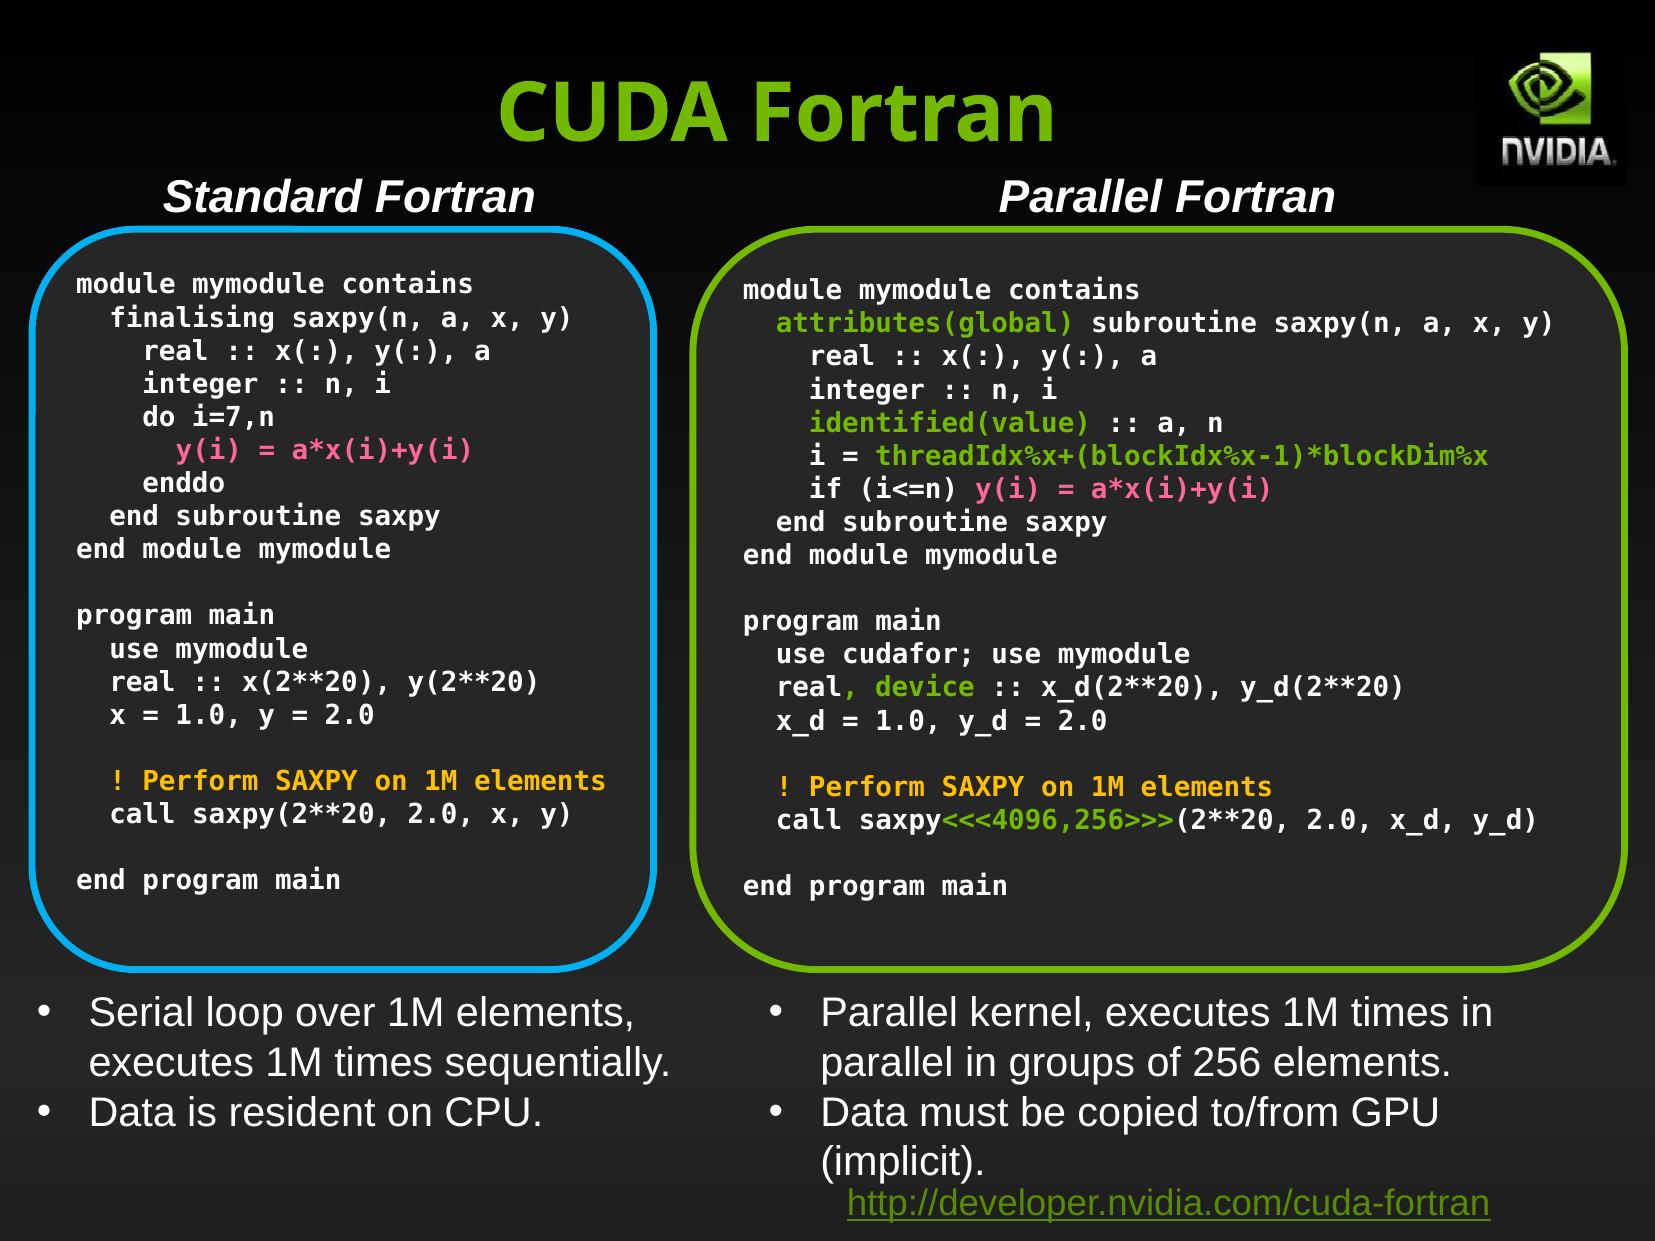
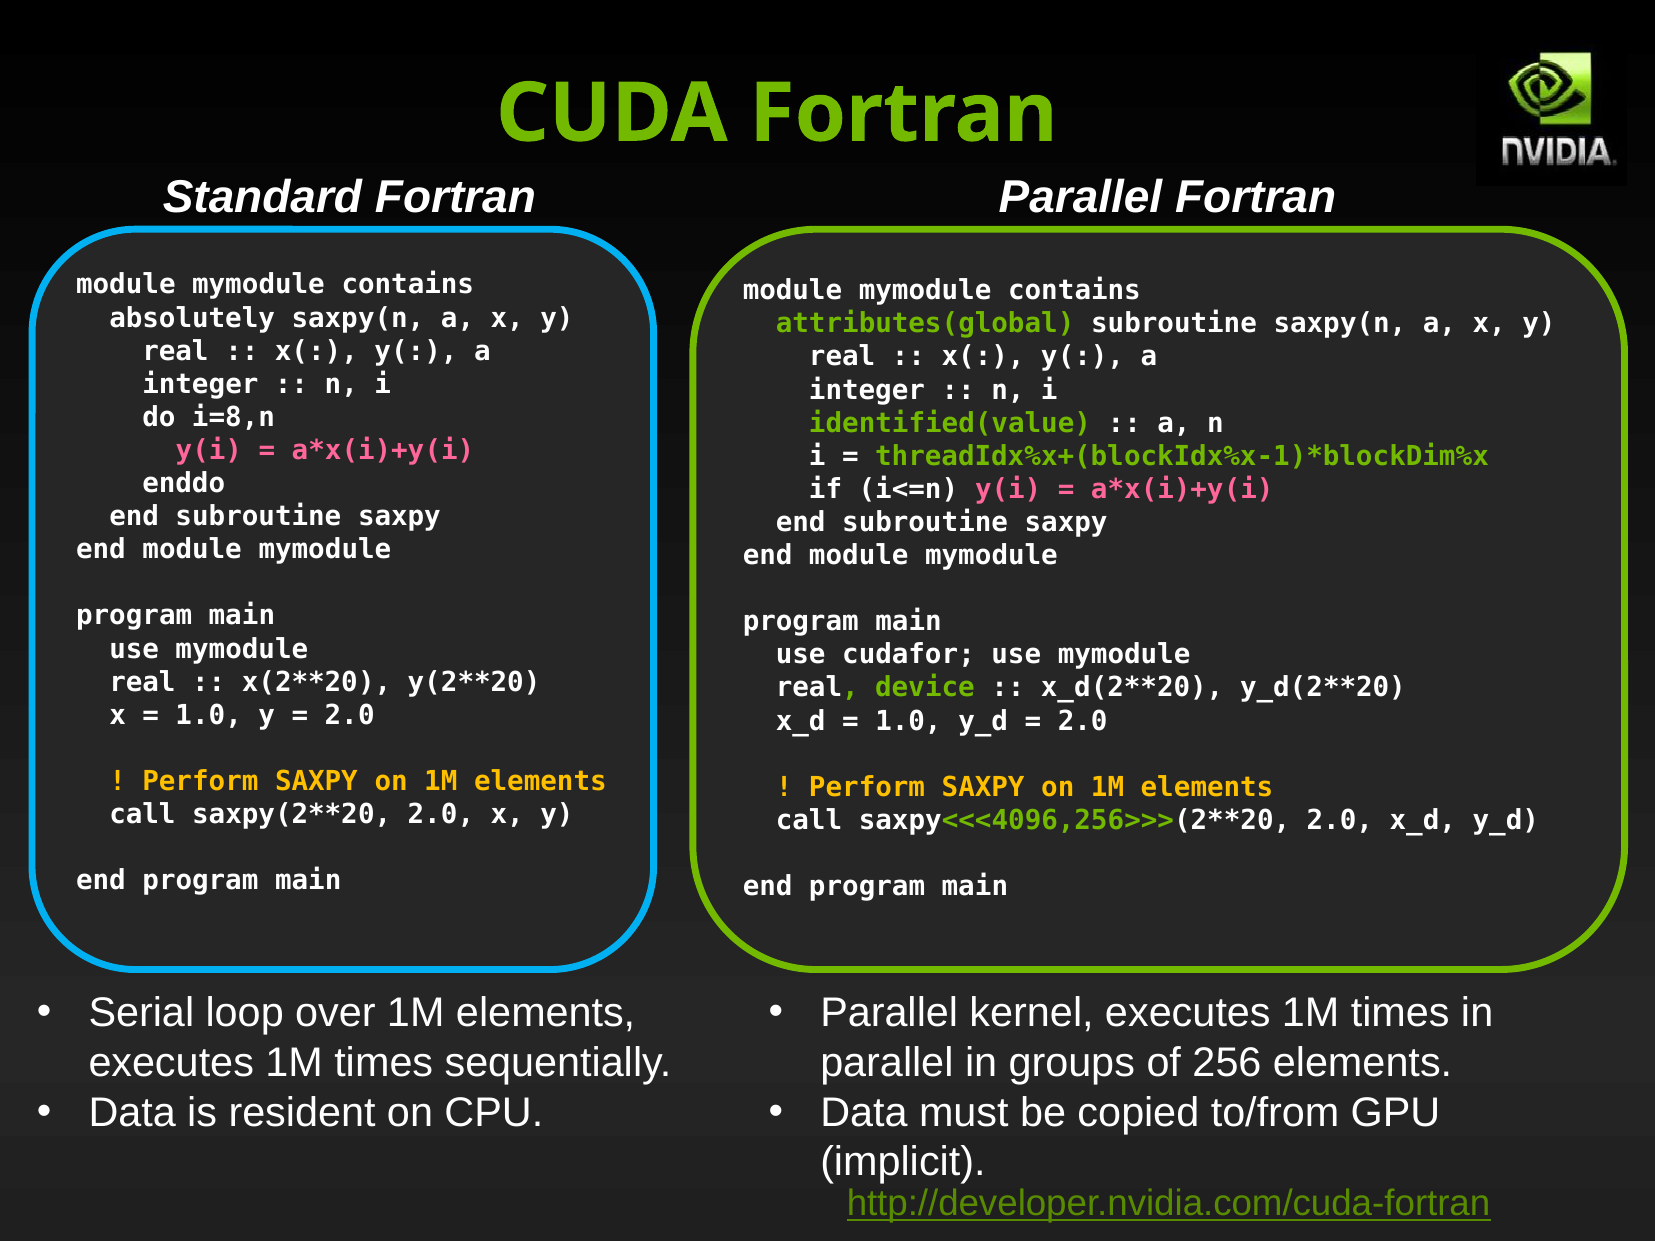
finalising: finalising -> absolutely (192, 318)
i=7,n: i=7,n -> i=8,n (233, 417)
